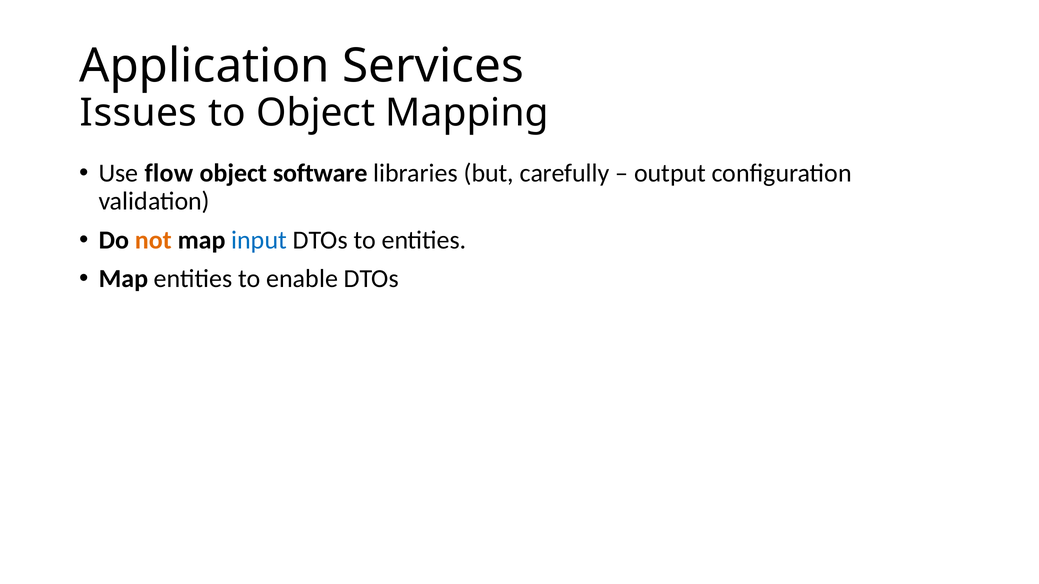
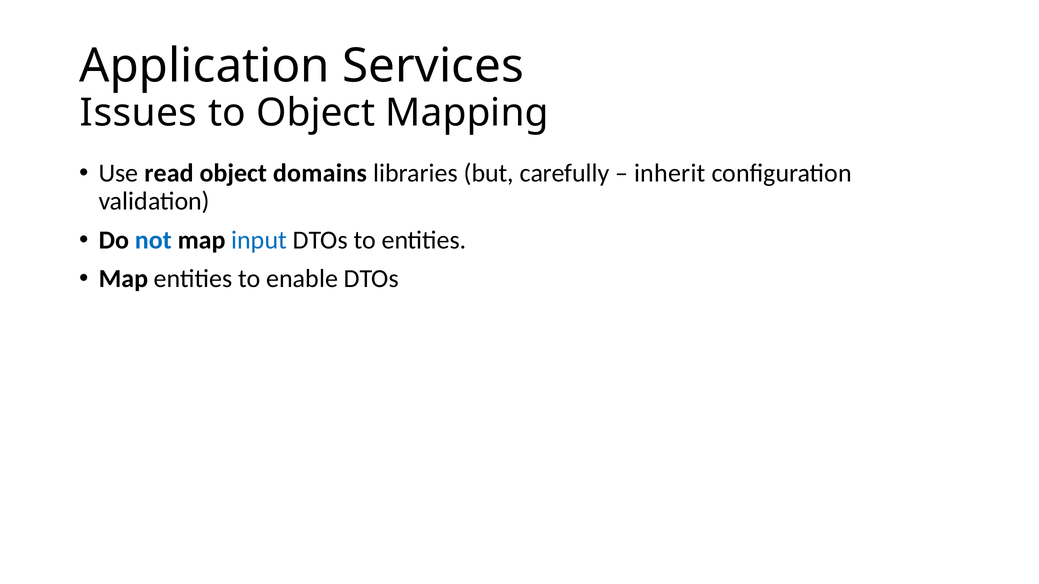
flow: flow -> read (169, 173)
software: software -> domains (320, 173)
output: output -> inherit (670, 173)
not colour: orange -> blue (153, 240)
